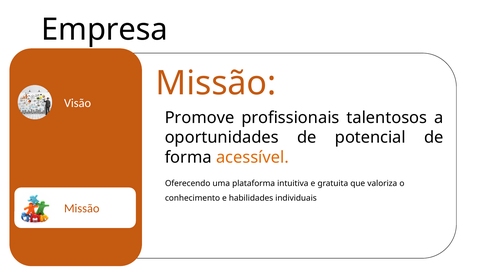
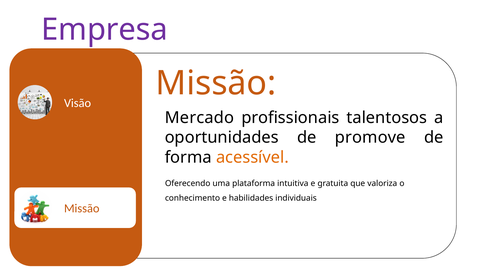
Empresa colour: black -> purple (105, 30)
Promove: Promove -> Mercado (199, 118)
potencial: potencial -> promove (370, 137)
